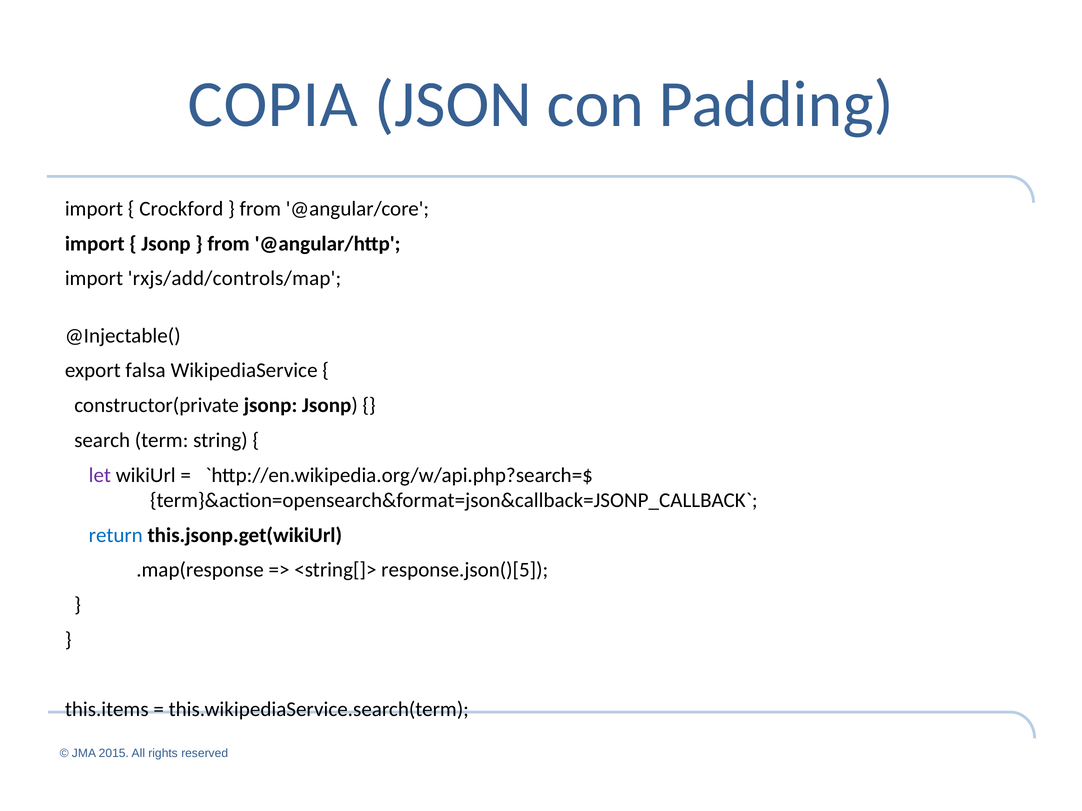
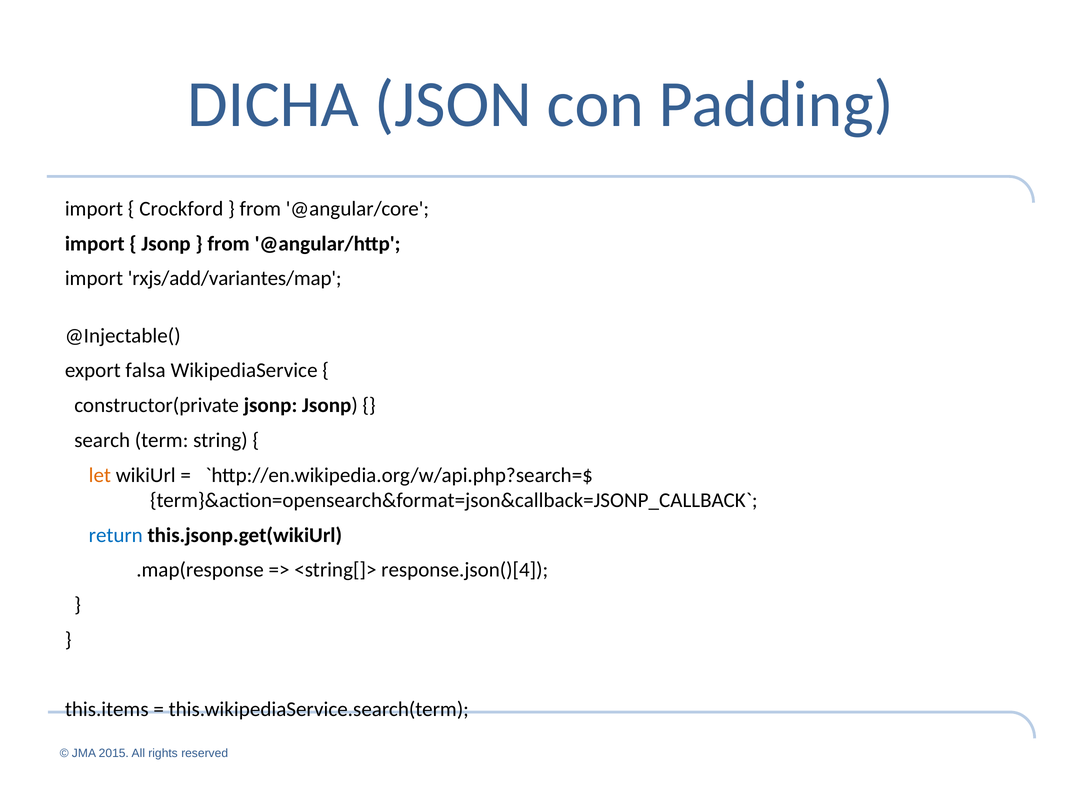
COPIA: COPIA -> DICHA (273, 105)
rxjs/add/controls/map: rxjs/add/controls/map -> rxjs/add/variantes/map (235, 279)
let colour: purple -> orange (100, 475)
response.json()[5: response.json()[5 -> response.json()[4 (465, 570)
